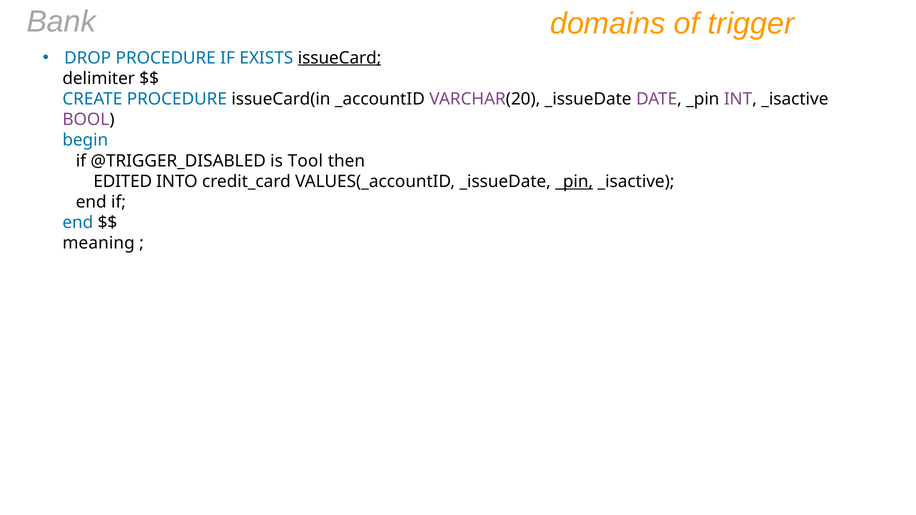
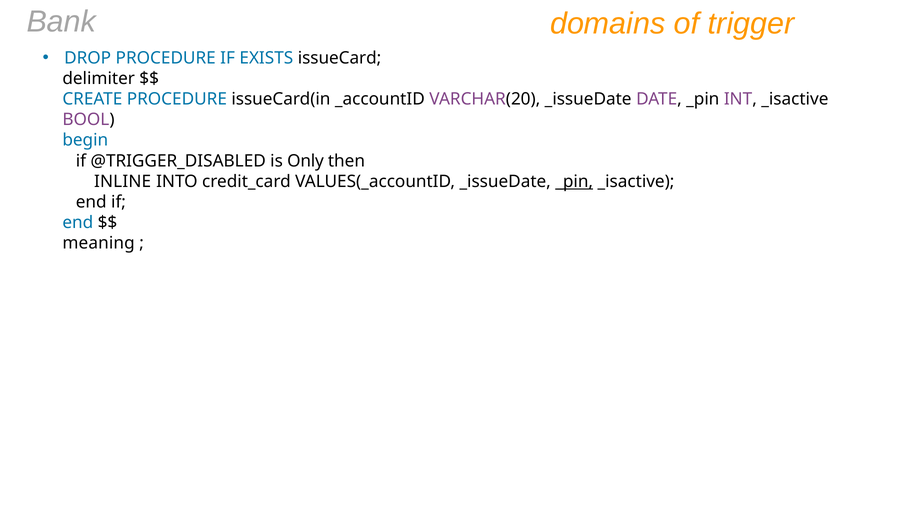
issueCard underline: present -> none (340, 58)
Tool: Tool -> Only (306, 161)
EDITED: EDITED -> INLINE (123, 182)
